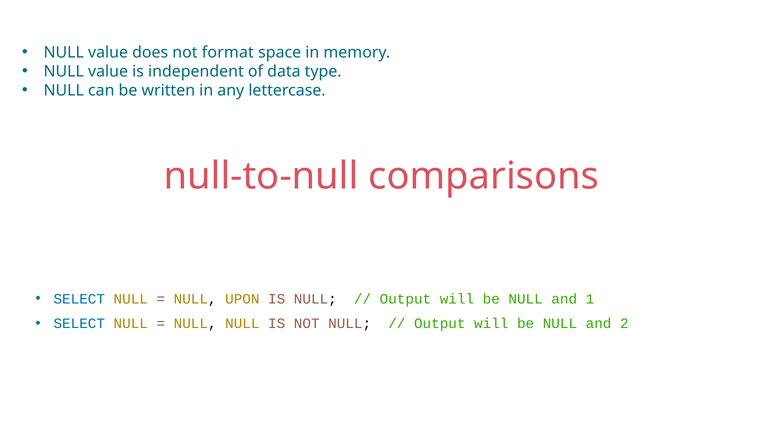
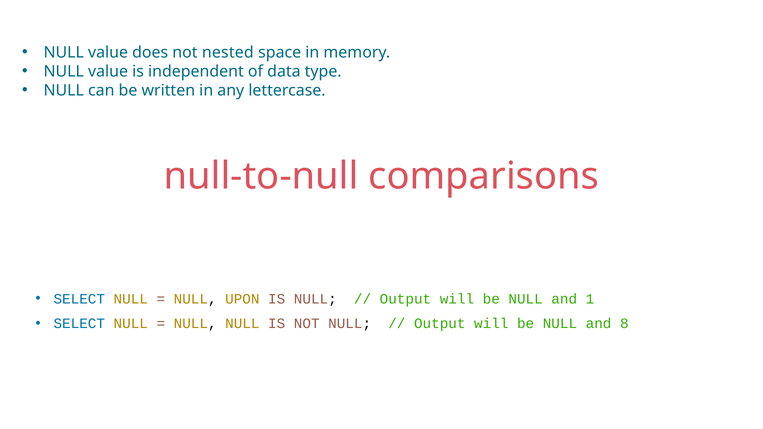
format: format -> nested (228, 52)
2: 2 -> 8 (624, 324)
